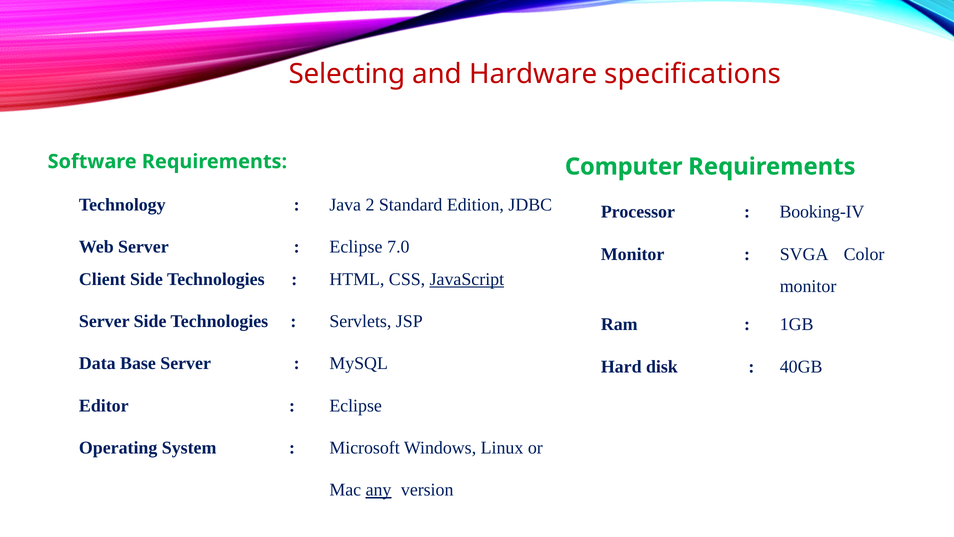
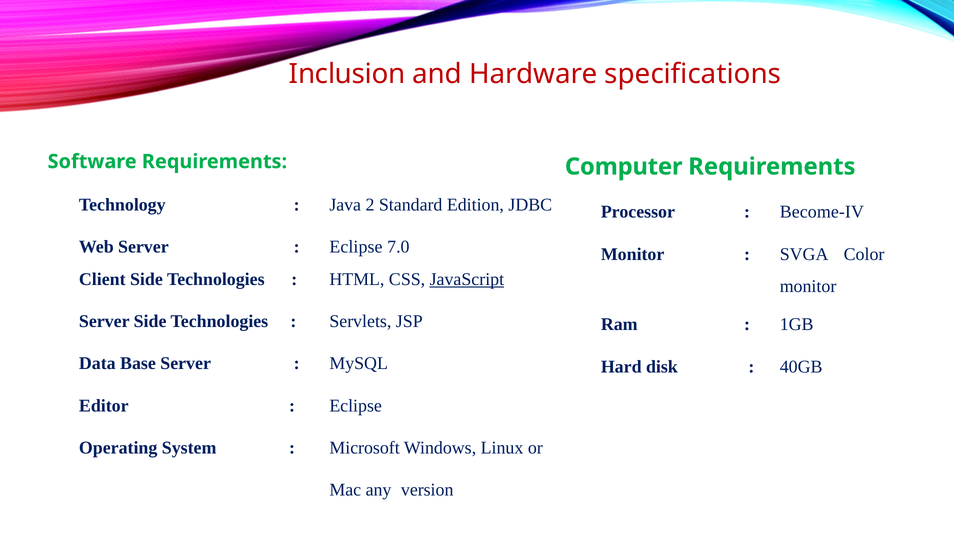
Selecting: Selecting -> Inclusion (347, 74)
Booking-IV: Booking-IV -> Become-IV (822, 212)
any underline: present -> none (379, 490)
